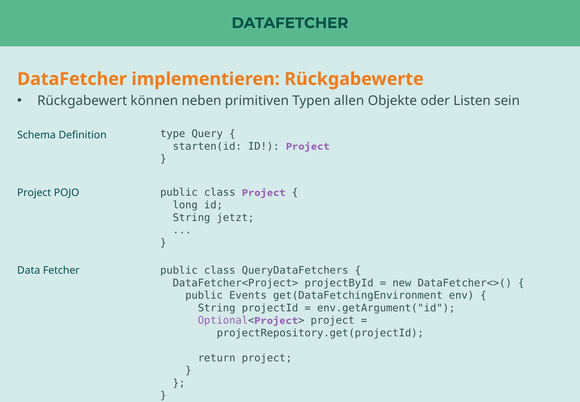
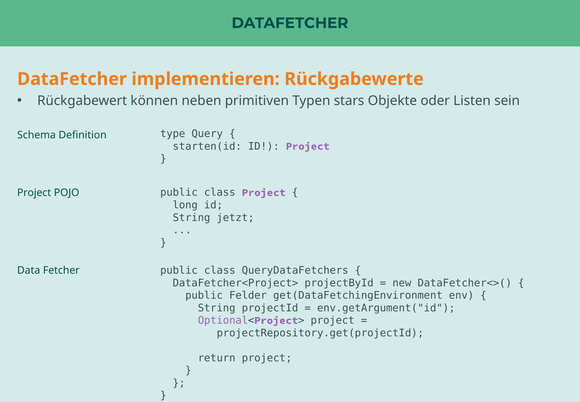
allen: allen -> stars (349, 101)
Events: Events -> Felder (248, 295)
